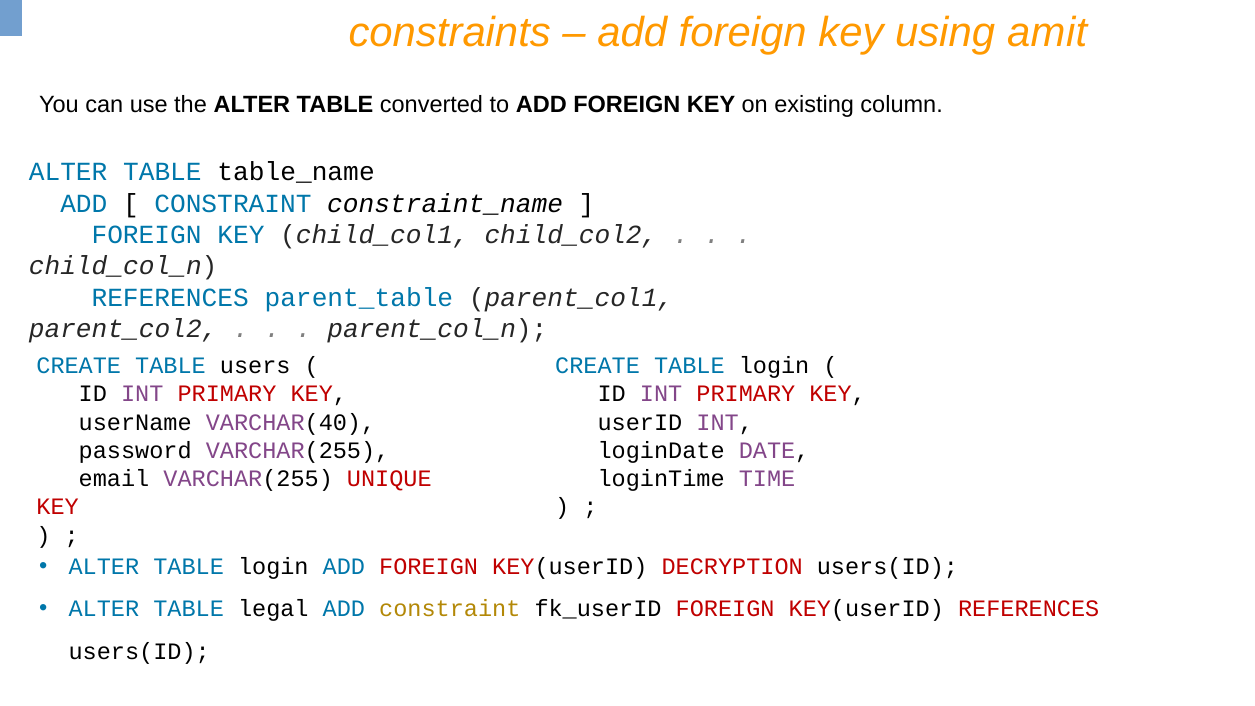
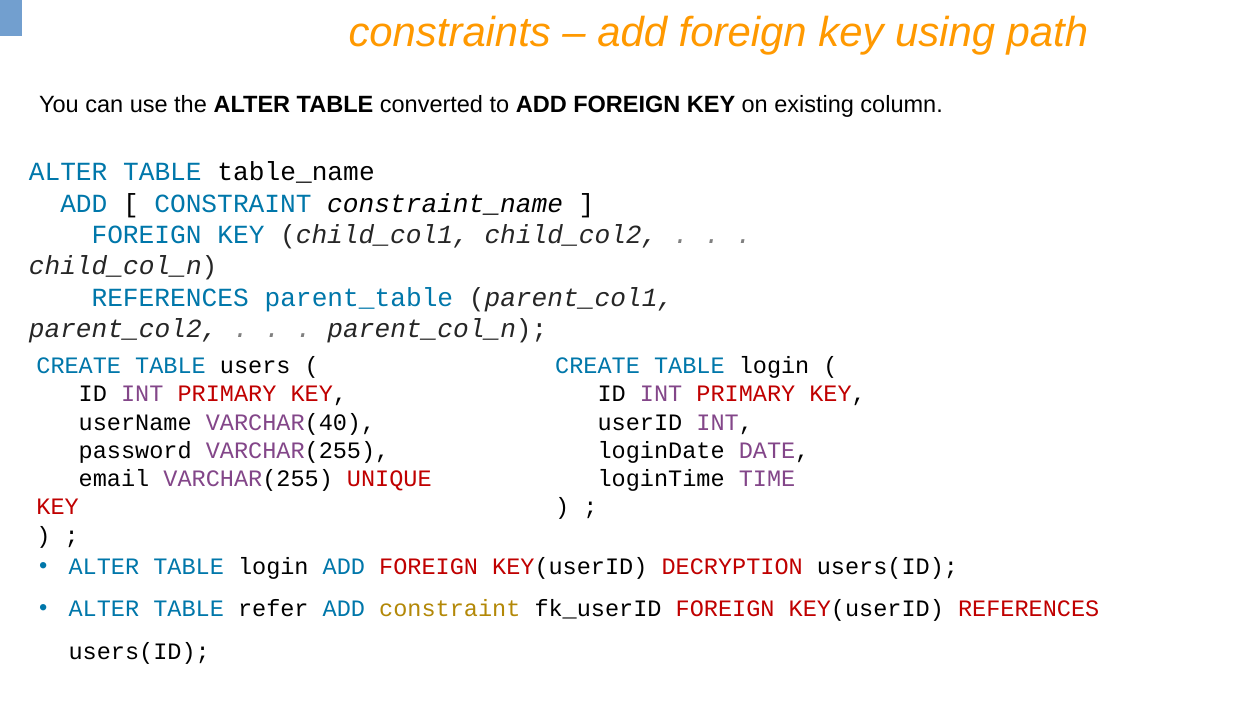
amit: amit -> path (1047, 33)
legal: legal -> refer (273, 609)
